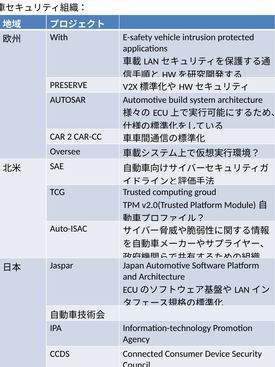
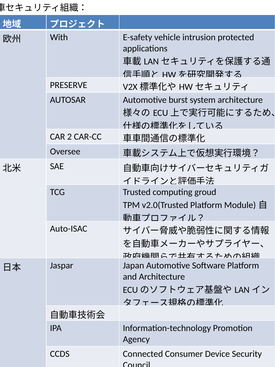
build: build -> burst (178, 100)
